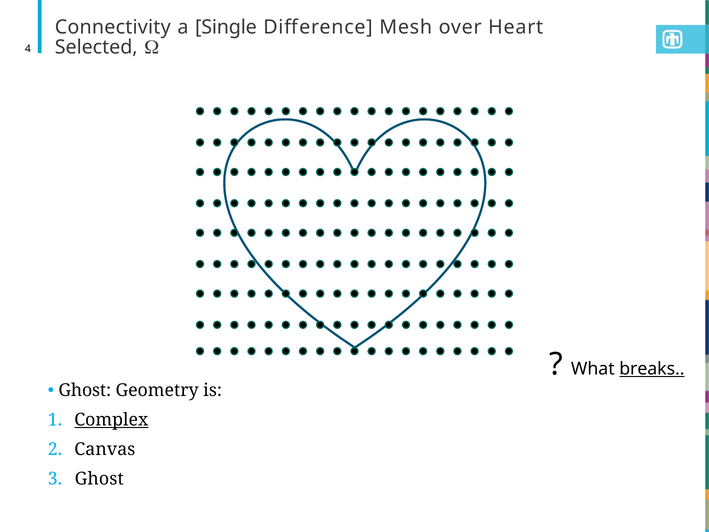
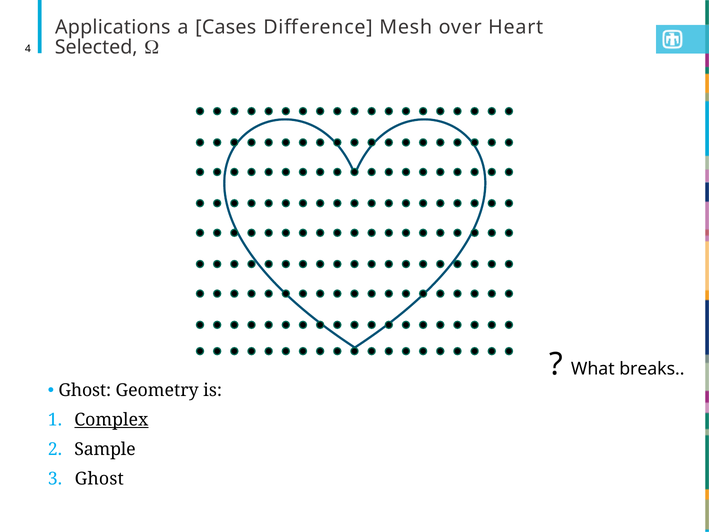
Connectivity: Connectivity -> Applications (113, 27)
Single: Single -> Cases (226, 27)
breaks underline: present -> none (652, 369)
Canvas: Canvas -> Sample (105, 449)
